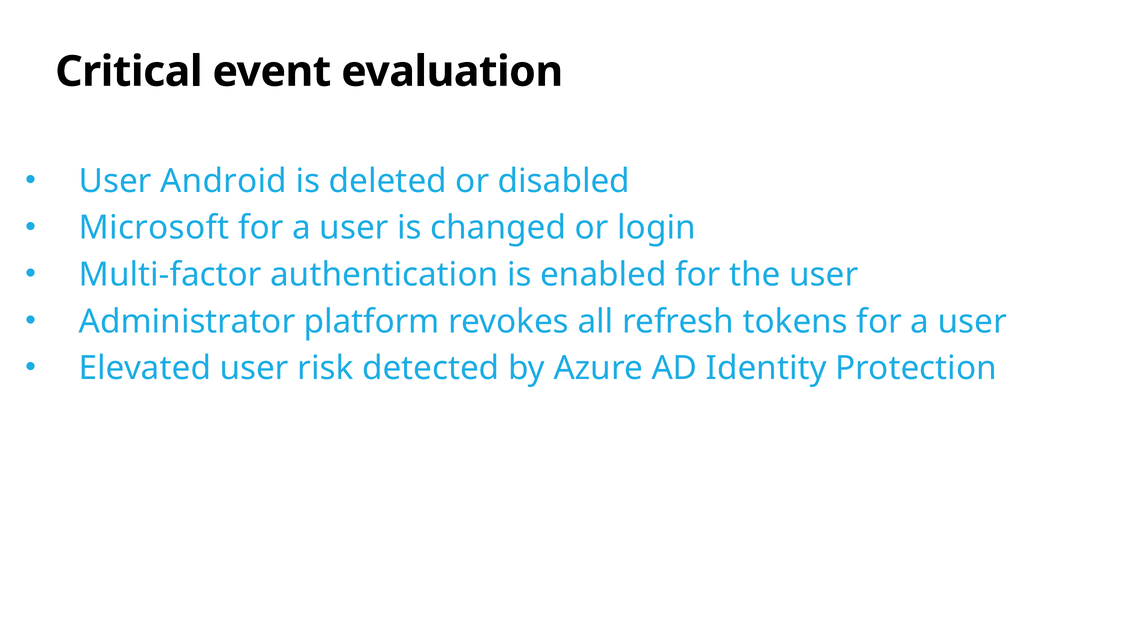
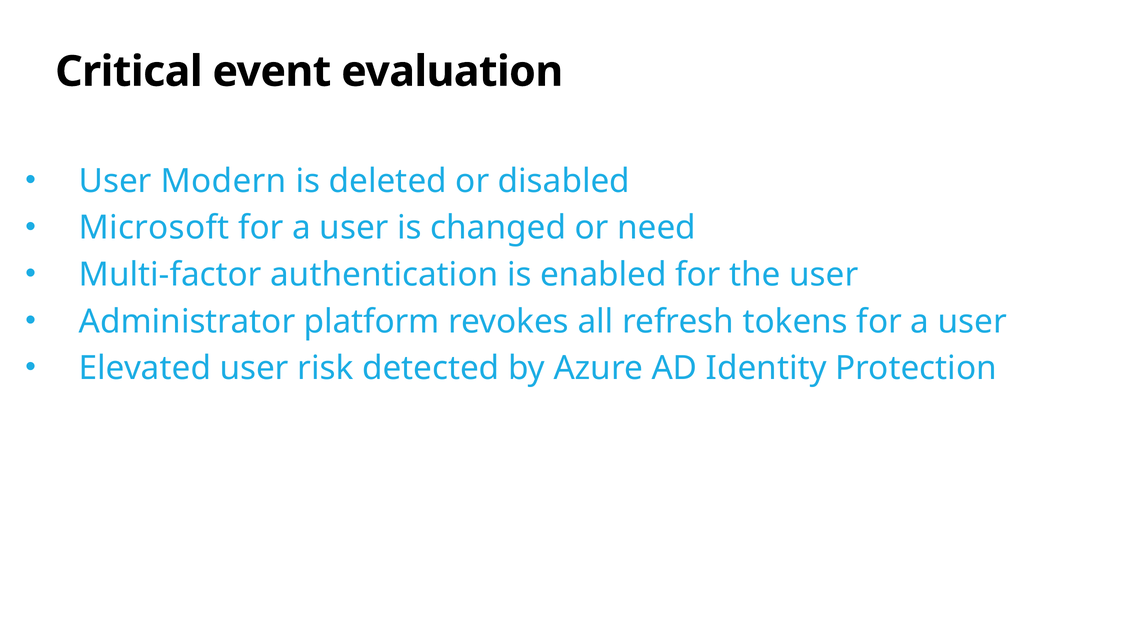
Android: Android -> Modern (224, 181)
login: login -> need (657, 228)
